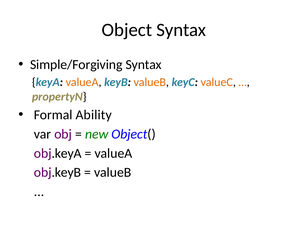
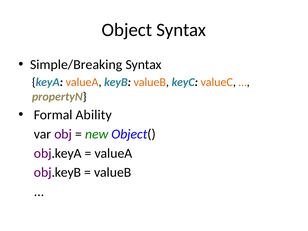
Simple/Forgiving: Simple/Forgiving -> Simple/Breaking (76, 65)
